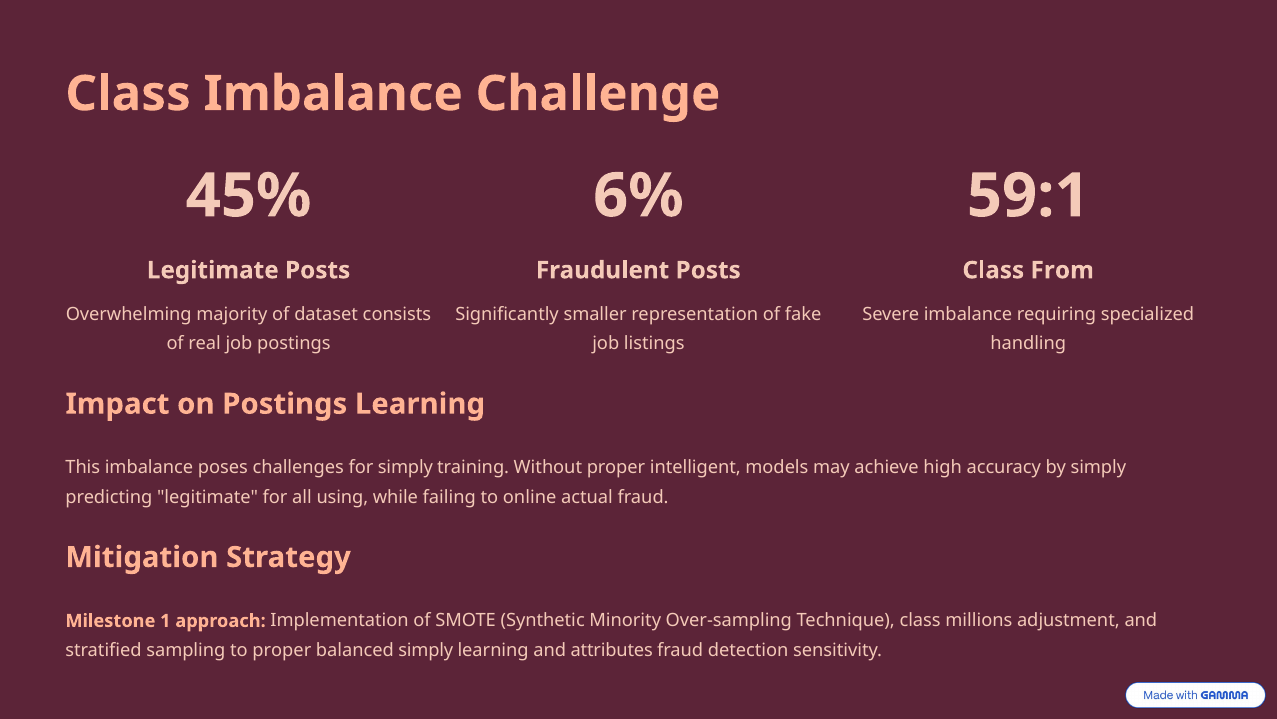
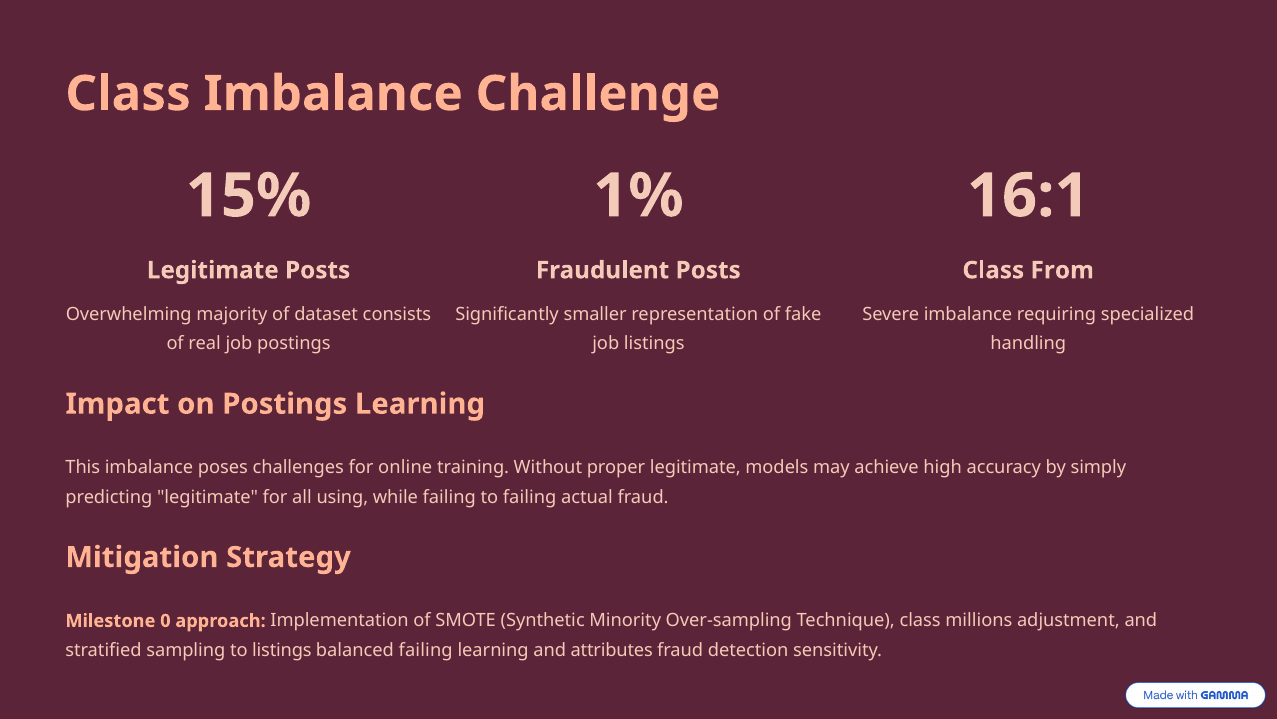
45%: 45% -> 15% (249, 196)
6%: 6% -> 1% (638, 196)
59:1: 59:1 -> 16:1 (1028, 196)
for simply: simply -> online (405, 467)
proper intelligent: intelligent -> legitimate (695, 467)
to online: online -> failing (530, 497)
1: 1 -> 0 (165, 620)
to proper: proper -> listings (282, 650)
balanced simply: simply -> failing (426, 650)
